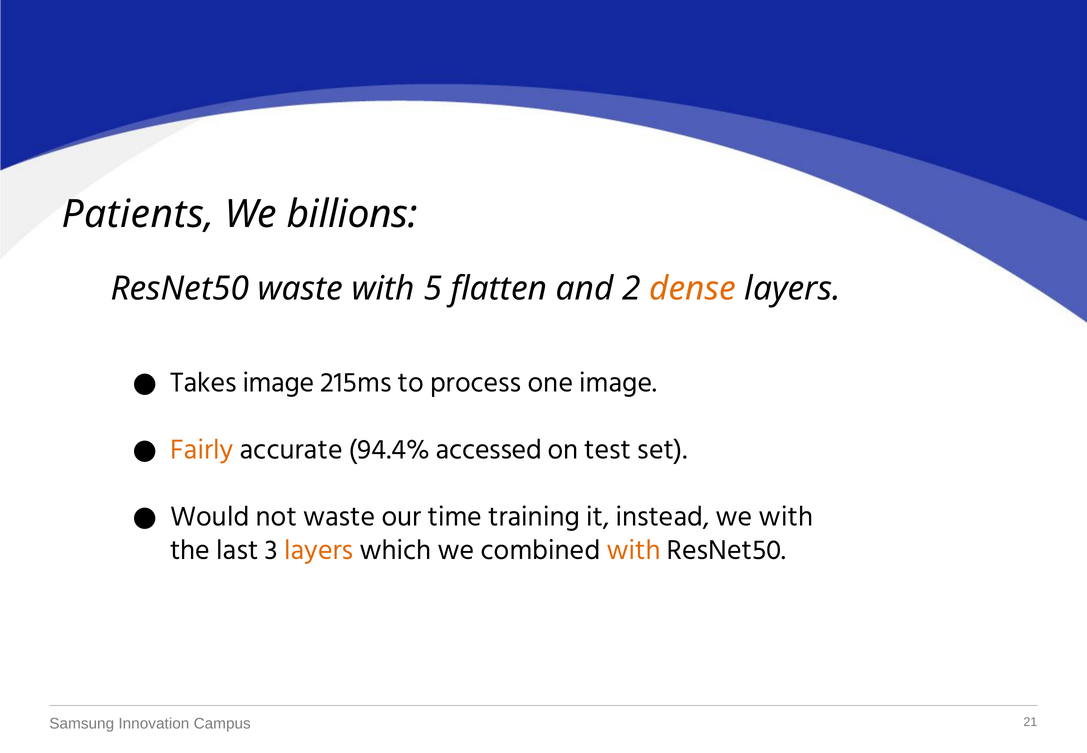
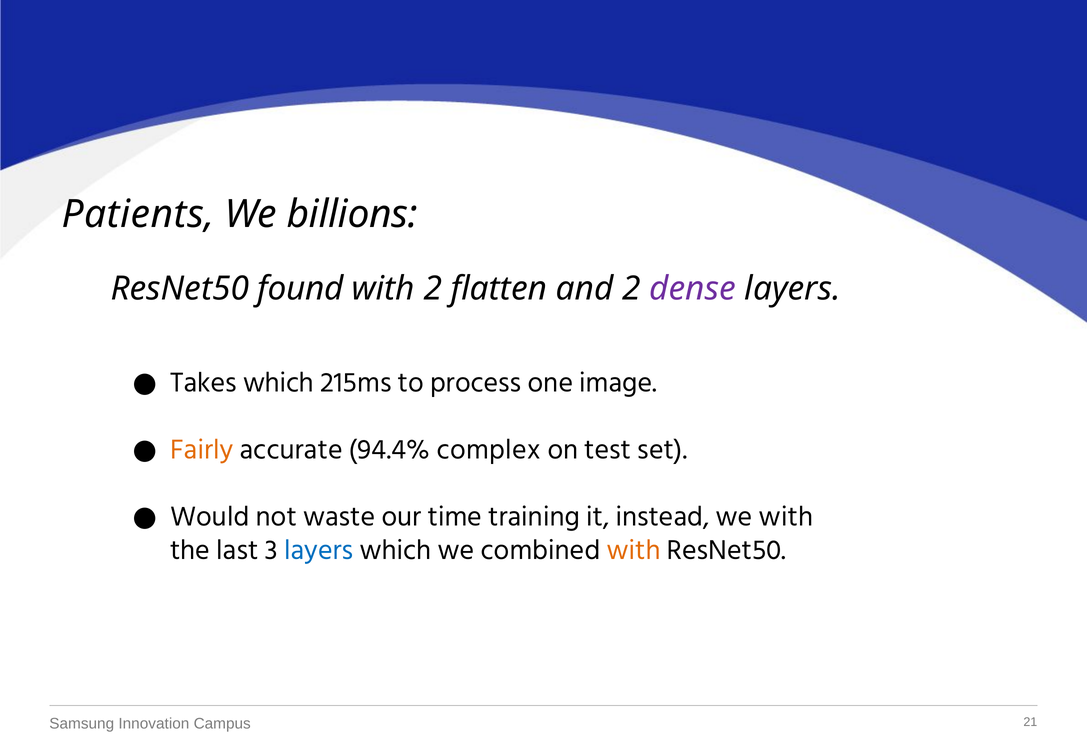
ResNet50 waste: waste -> found (300, 289)
with 5: 5 -> 2 (433, 289)
dense colour: orange -> purple (693, 289)
Takes image: image -> which (279, 383)
accessed: accessed -> complex (489, 450)
layers colour: orange -> blue (319, 550)
